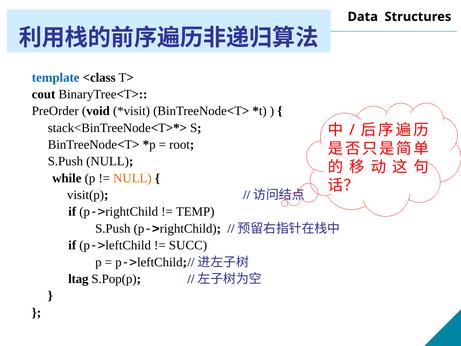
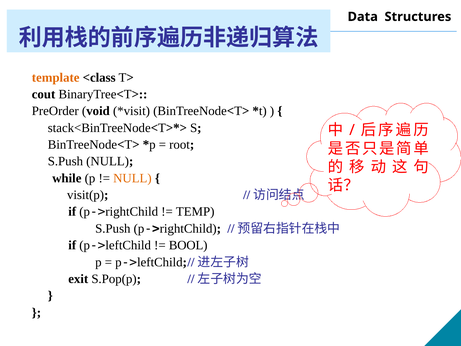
template colour: blue -> orange (56, 77)
SUCC: SUCC -> BOOL (188, 245)
ltag: ltag -> exit (78, 279)
